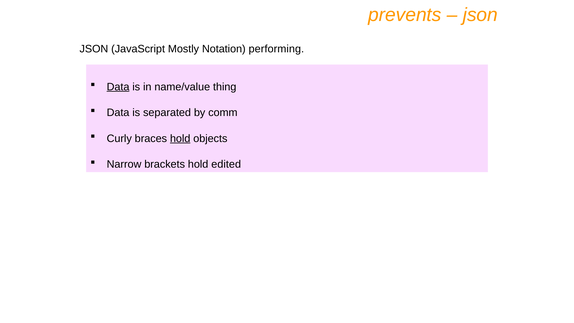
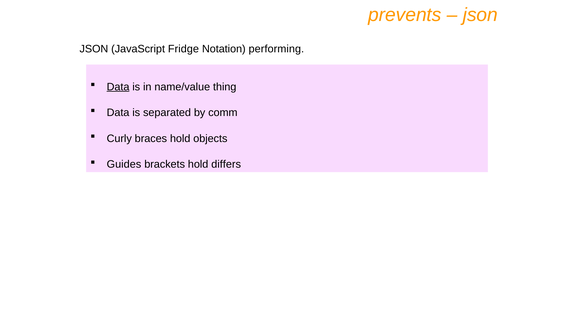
Mostly: Mostly -> Fridge (183, 49)
hold underline: present -> none (180, 138)
Narrow: Narrow -> Guides (124, 164)
edited: edited -> differs (226, 164)
